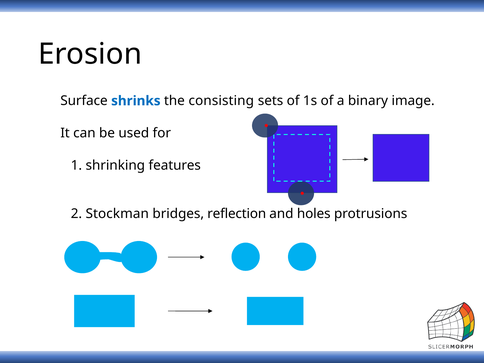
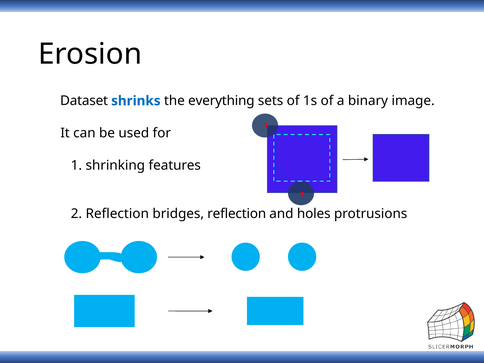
Surface: Surface -> Dataset (84, 101)
consisting: consisting -> everything (221, 101)
2 Stockman: Stockman -> Reflection (117, 214)
